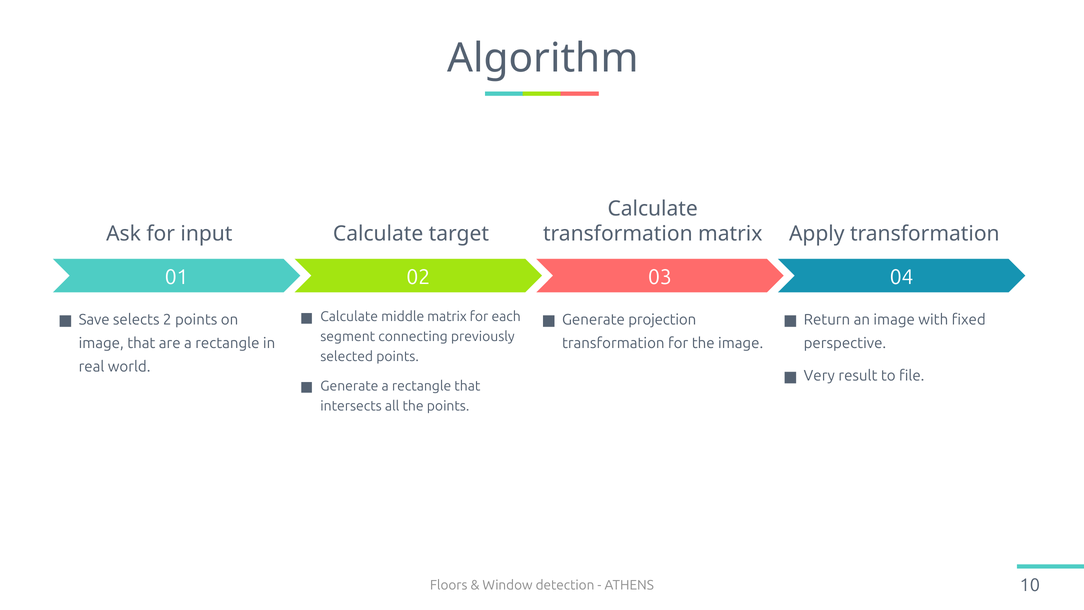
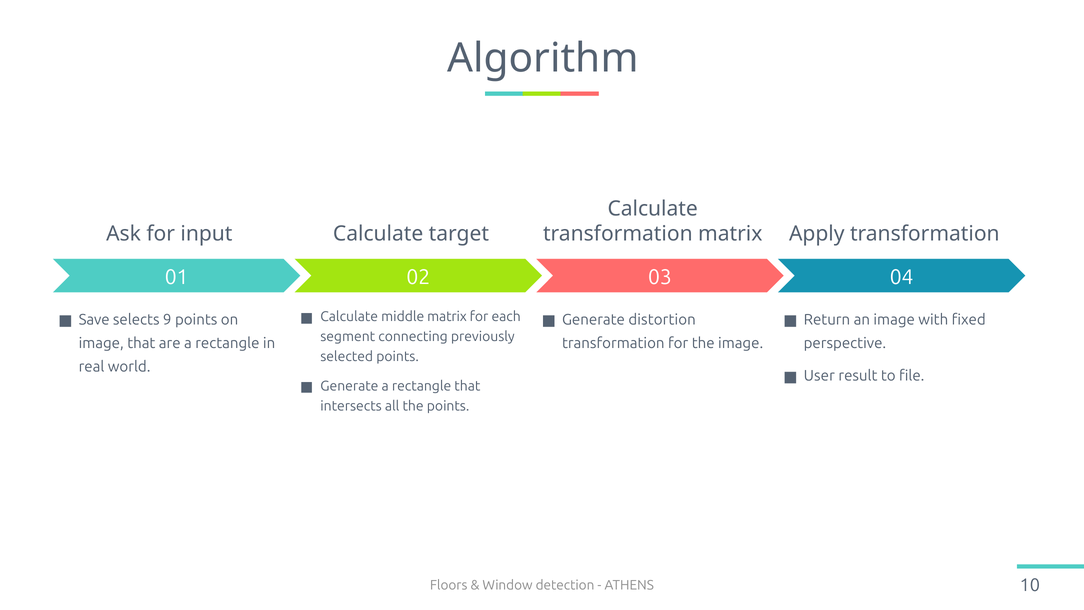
2: 2 -> 9 (167, 320)
projection: projection -> distortion (662, 320)
Very: Very -> User (819, 376)
